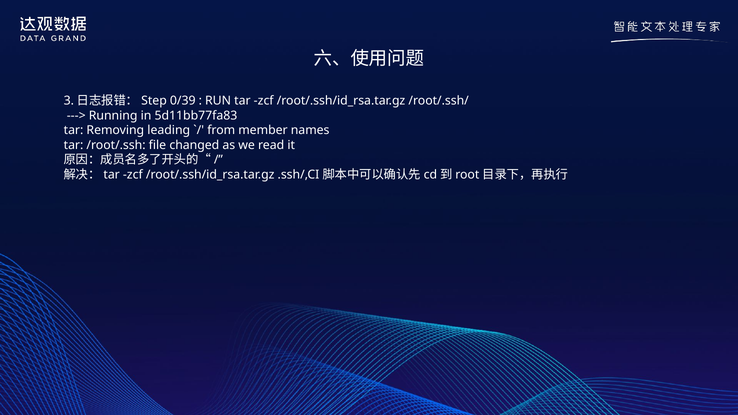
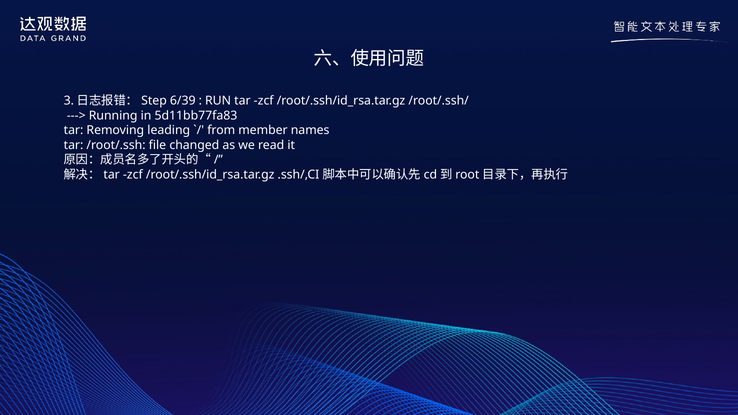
0/39: 0/39 -> 6/39 (183, 101)
